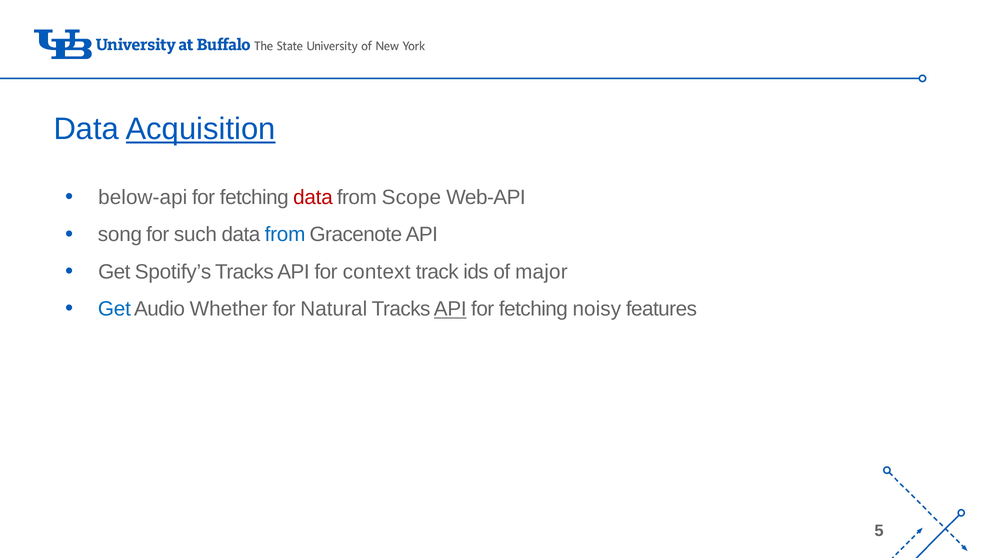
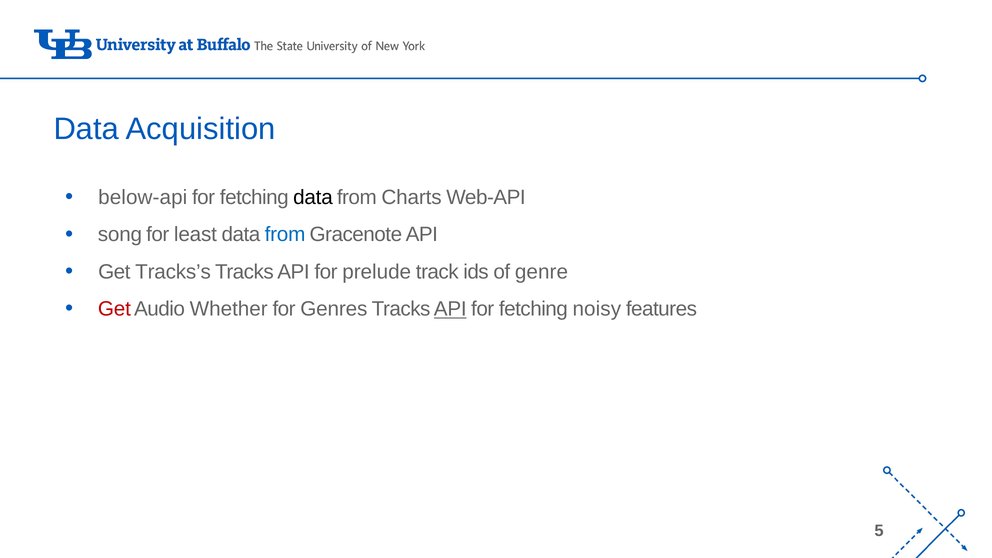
Acquisition underline: present -> none (201, 129)
data colour: red -> black (313, 197)
Scope: Scope -> Charts (412, 197)
such: such -> least (195, 235)
Spotify’s: Spotify’s -> Tracks’s (173, 272)
context: context -> prelude (377, 272)
major: major -> genre (541, 272)
Get colour: blue -> red (114, 309)
Natural: Natural -> Genres (334, 309)
